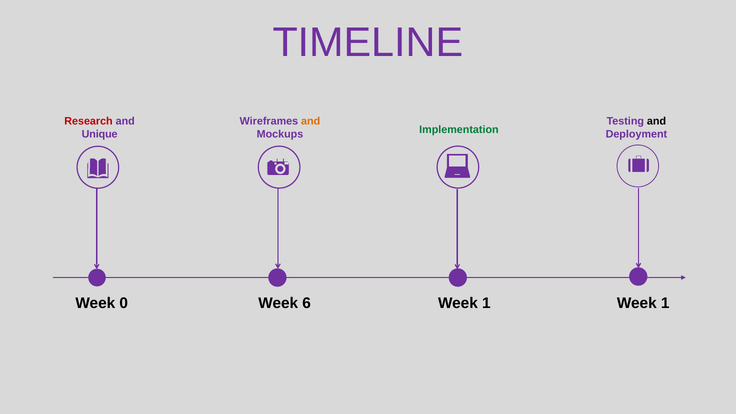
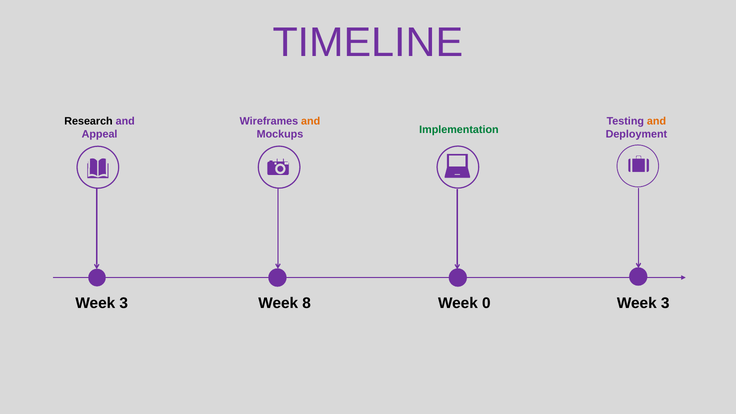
and colour: black -> orange (657, 121)
Research colour: red -> black (88, 121)
Unique: Unique -> Appeal (100, 134)
0: 0 -> 3 (124, 303)
6: 6 -> 8 (307, 303)
1: 1 -> 0 (486, 303)
1: 1 -> 3 (665, 303)
